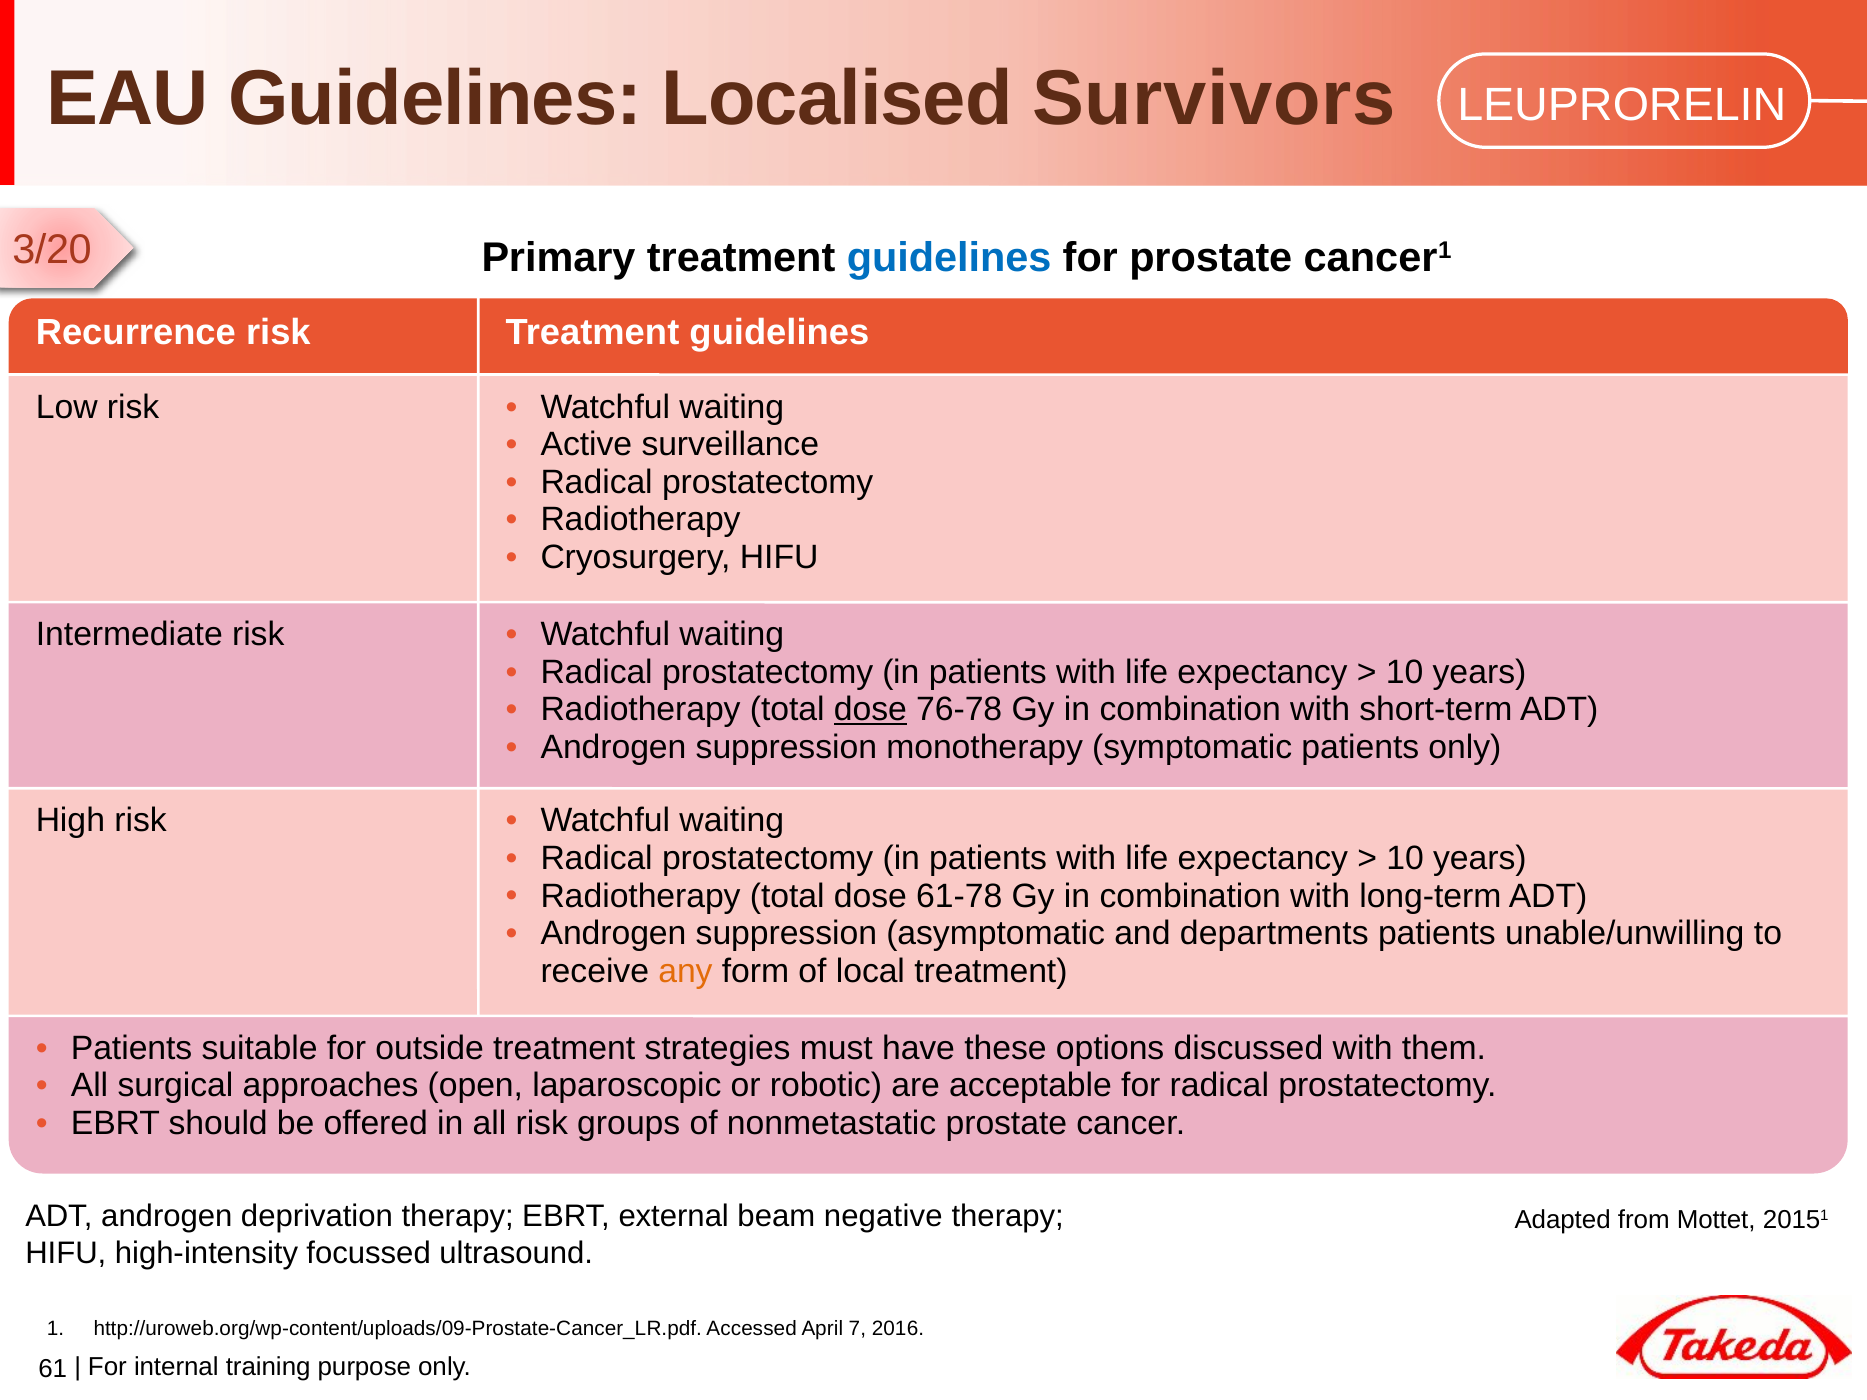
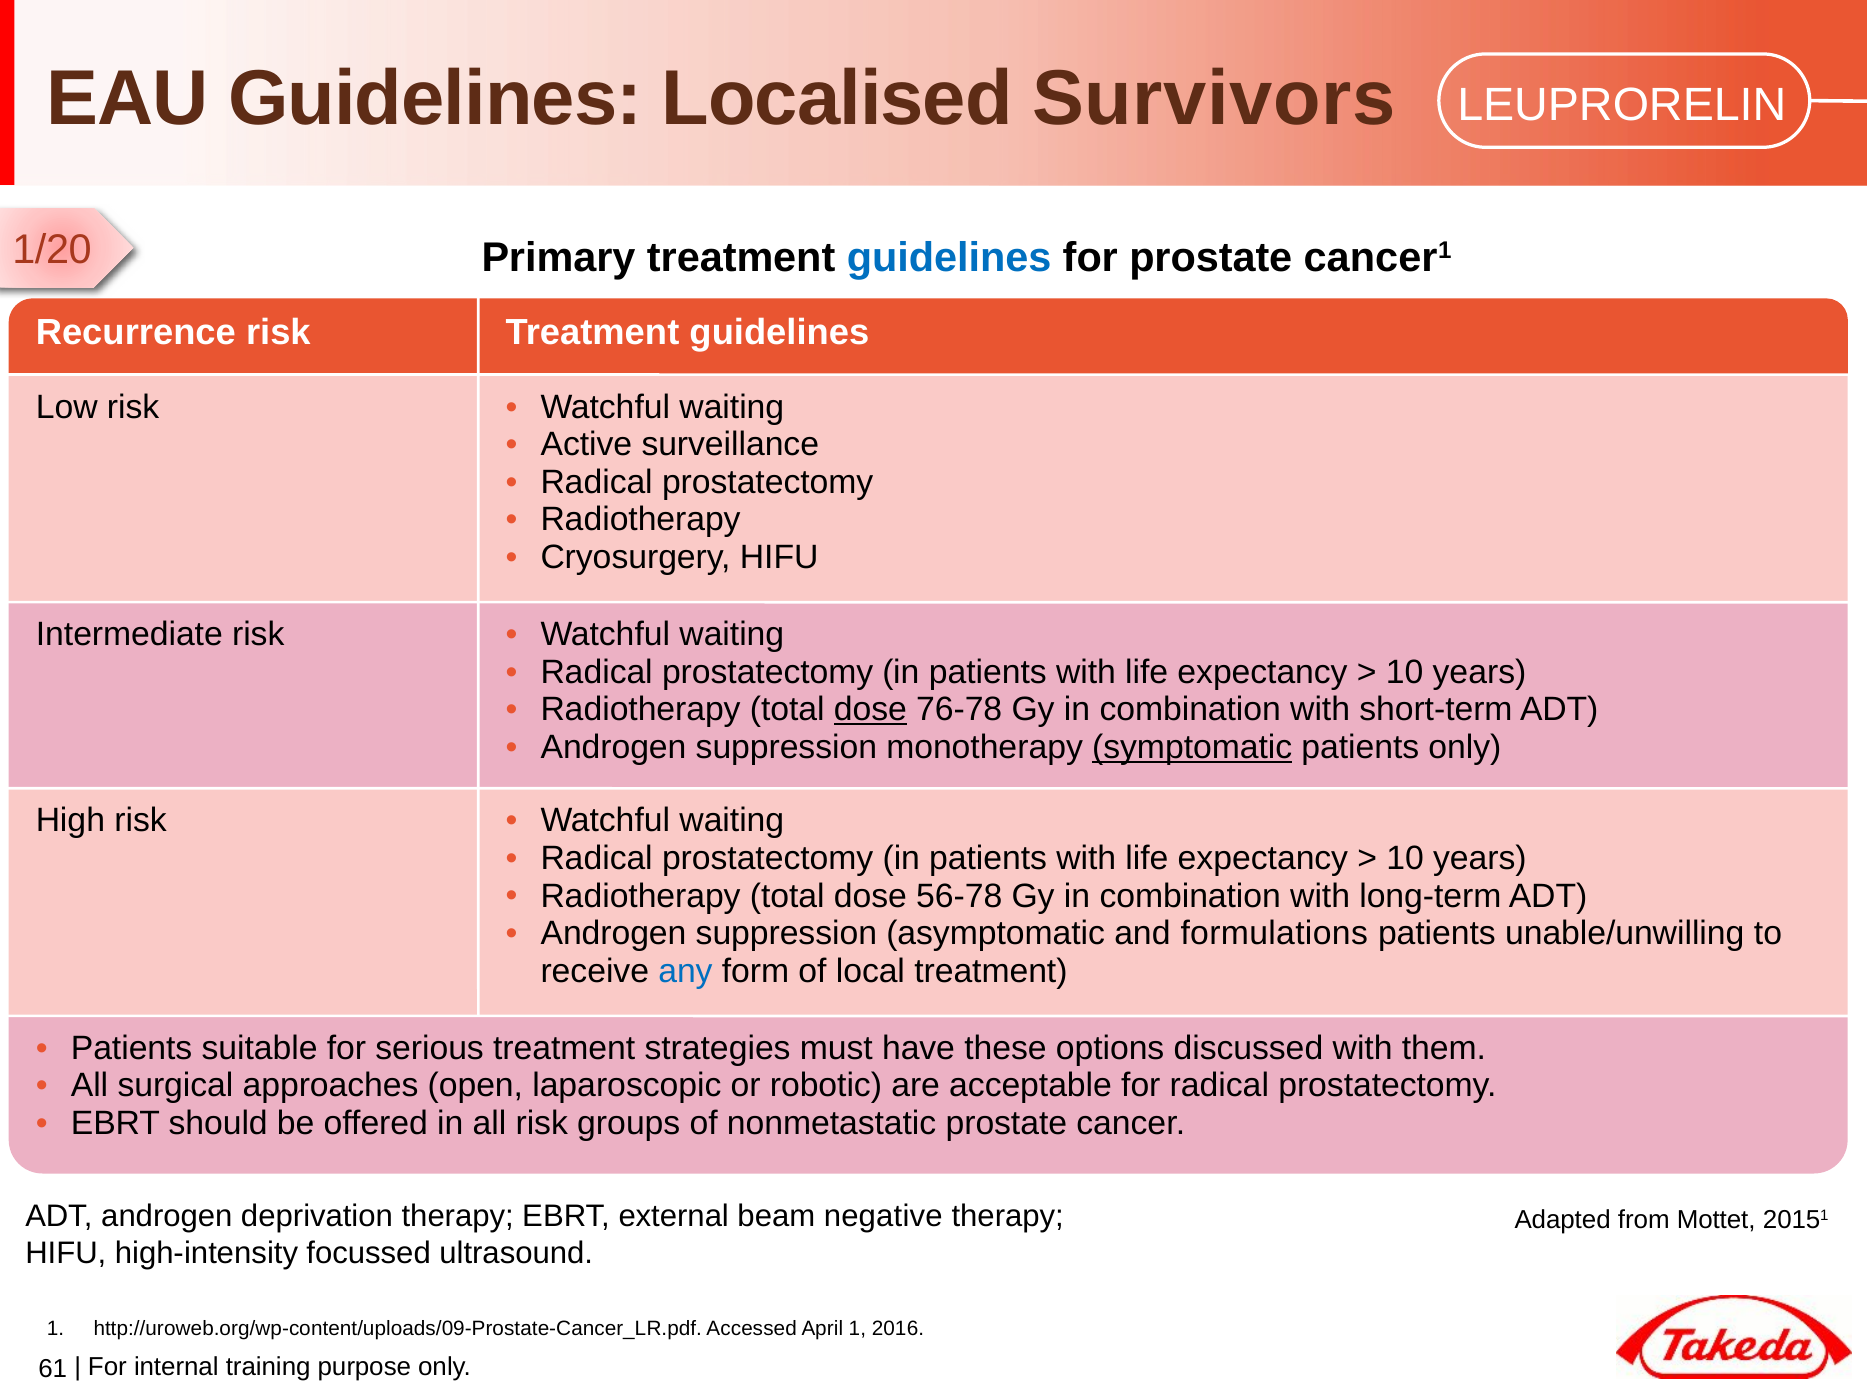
3/20: 3/20 -> 1/20 (52, 250)
symptomatic underline: none -> present (1192, 748)
61-78: 61-78 -> 56-78 (959, 896)
departments: departments -> formulations (1274, 934)
any colour: orange -> blue (685, 971)
outside: outside -> serious (430, 1048)
April 7: 7 -> 1 (857, 1329)
